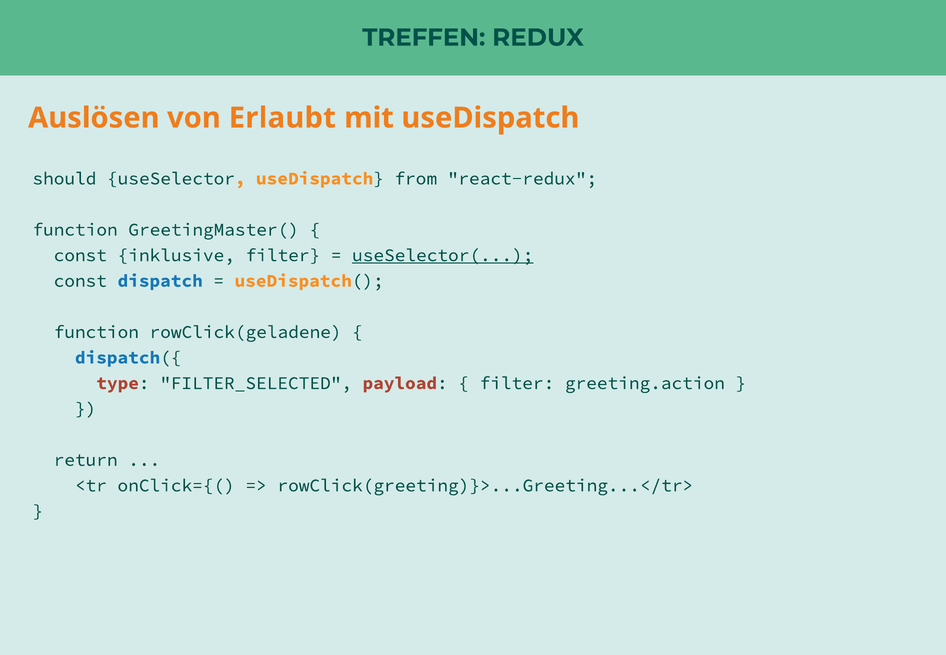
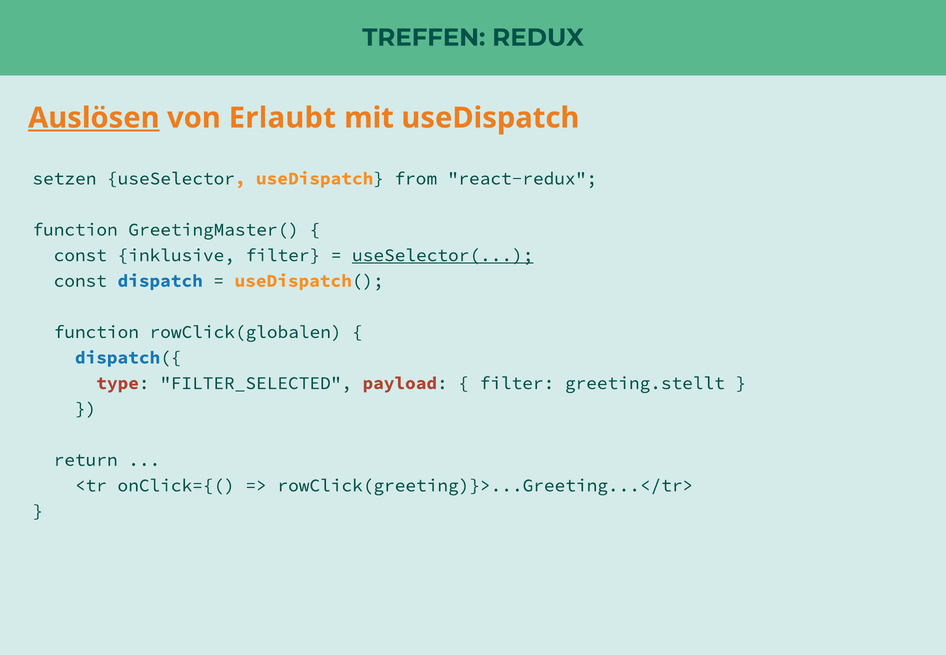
Auslösen underline: none -> present (94, 118)
should: should -> setzen (64, 178)
rowClick(geladene: rowClick(geladene -> rowClick(globalen (246, 332)
greeting.action: greeting.action -> greeting.stellt (645, 383)
